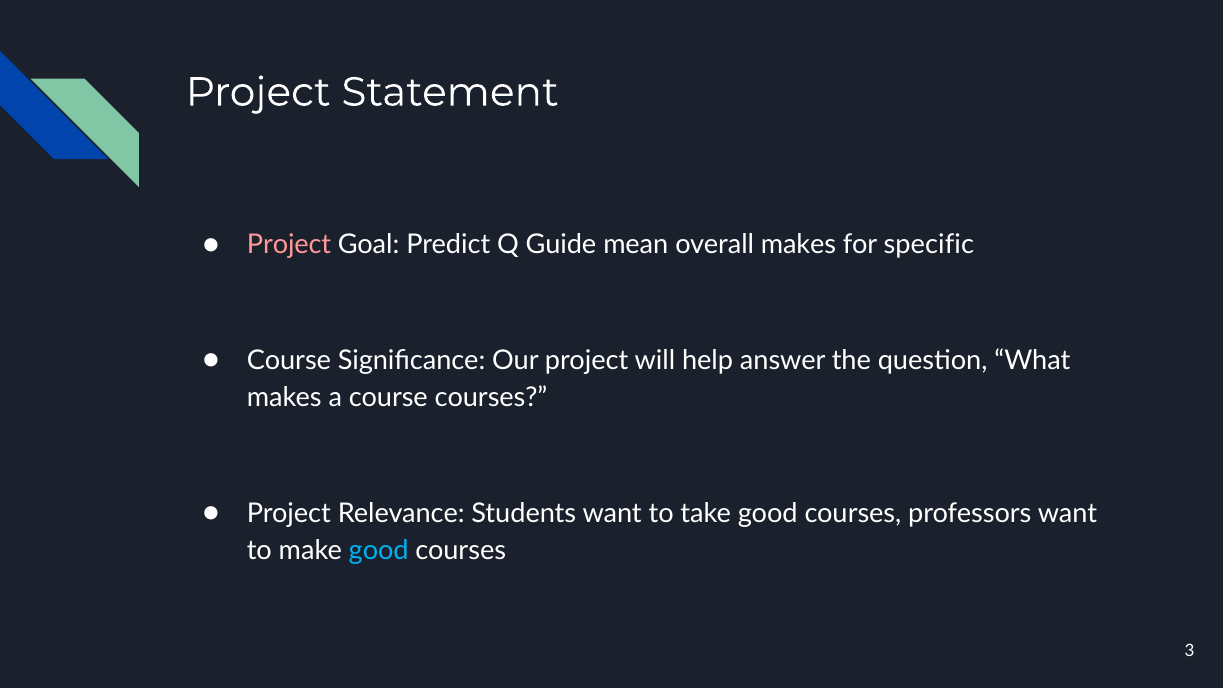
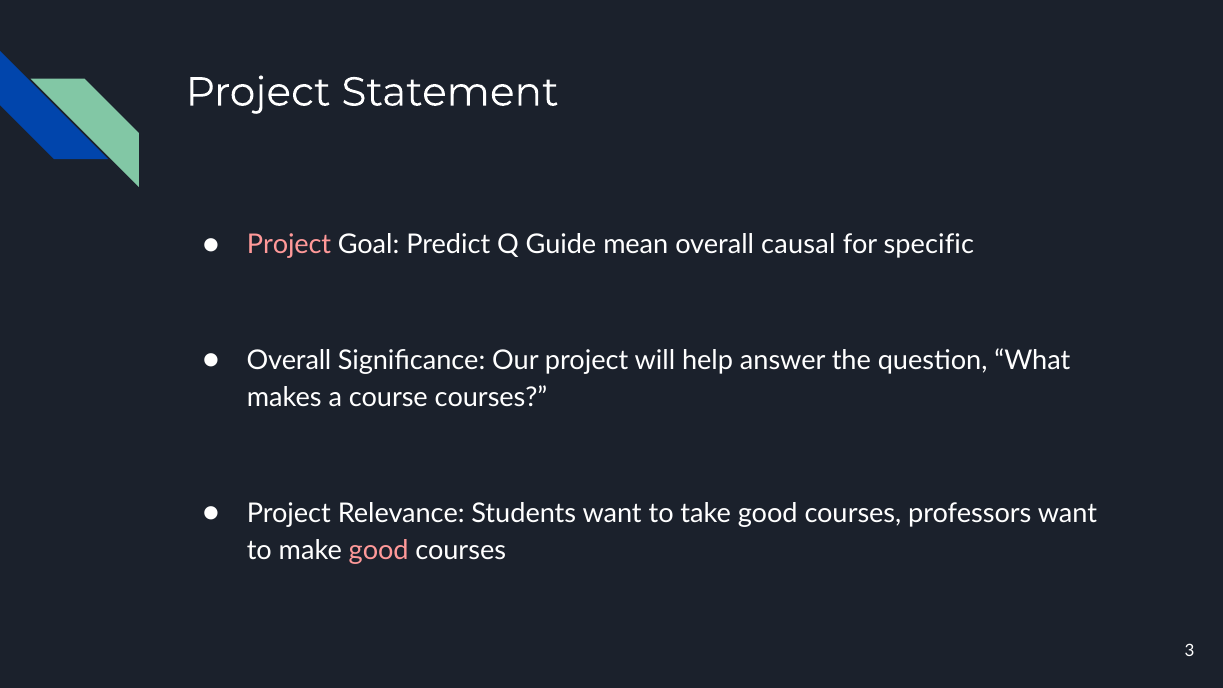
overall makes: makes -> causal (798, 245)
Course: Course -> Overall (289, 360)
good colour: light blue -> pink (379, 551)
